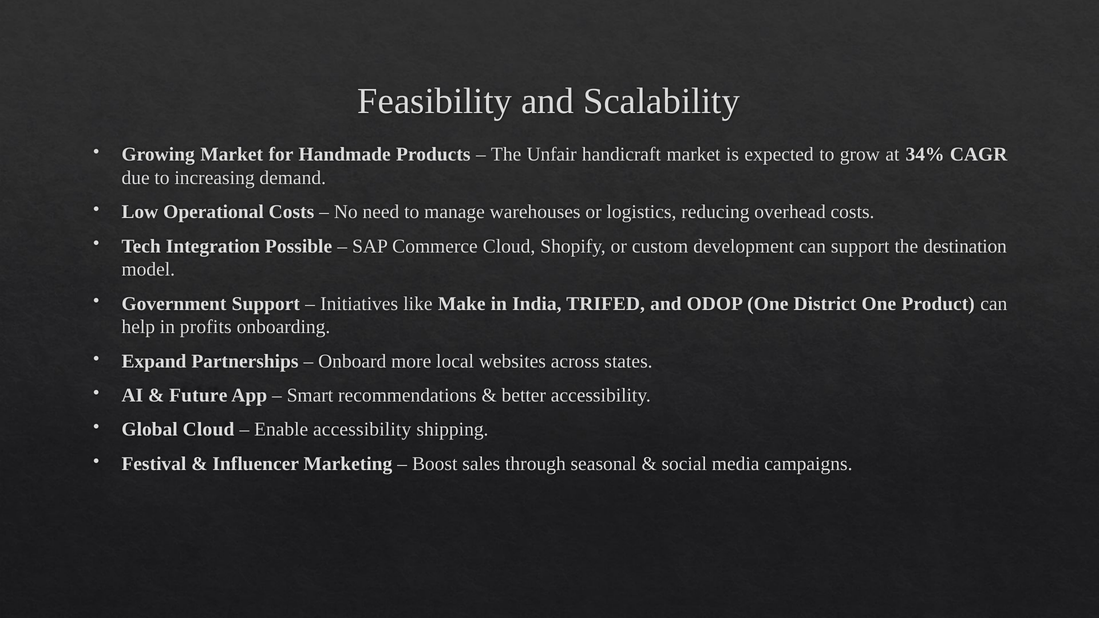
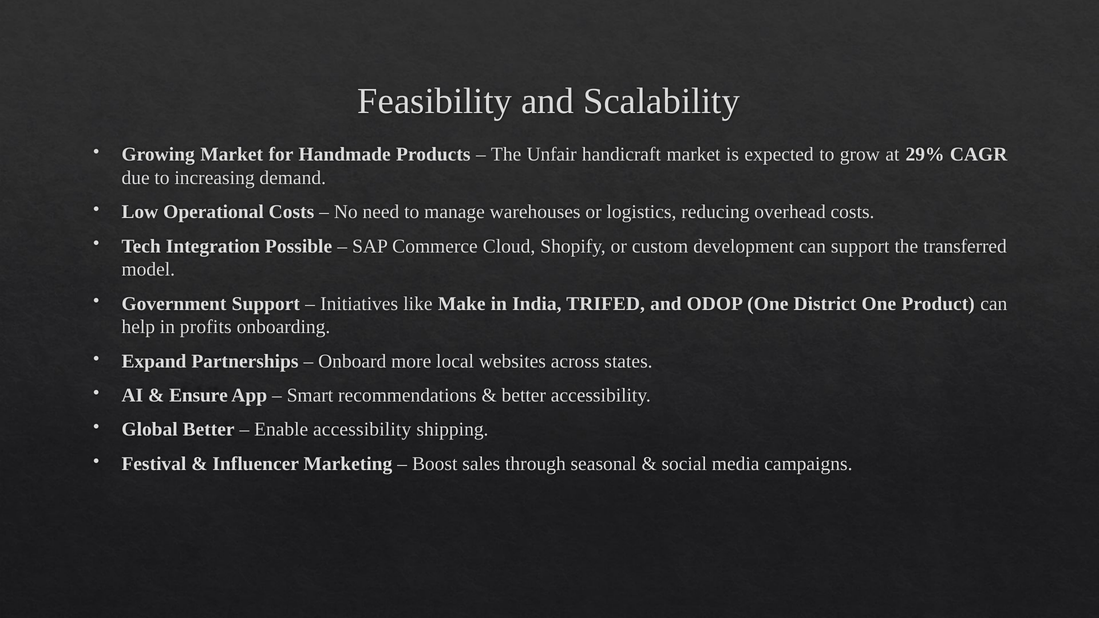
34%: 34% -> 29% (925, 154)
destination: destination -> transferred (965, 246)
Future: Future -> Ensure (198, 396)
Global Cloud: Cloud -> Better (209, 430)
